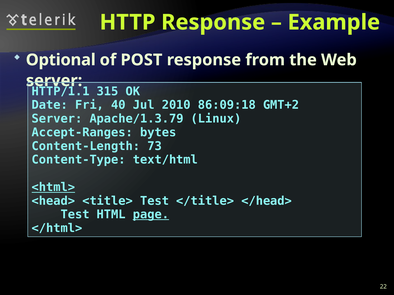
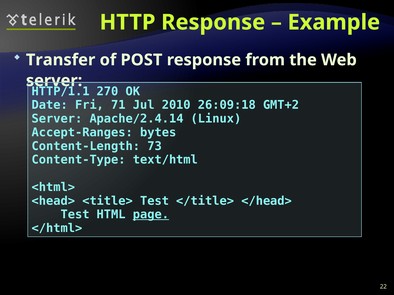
Optional: Optional -> Transfer (61, 60)
315: 315 -> 270 (108, 91)
40: 40 -> 71 (118, 105)
86:09:18: 86:09:18 -> 26:09:18 (227, 105)
Apache/1.3.79: Apache/1.3.79 -> Apache/2.4.14 (137, 119)
<html> underline: present -> none (53, 187)
